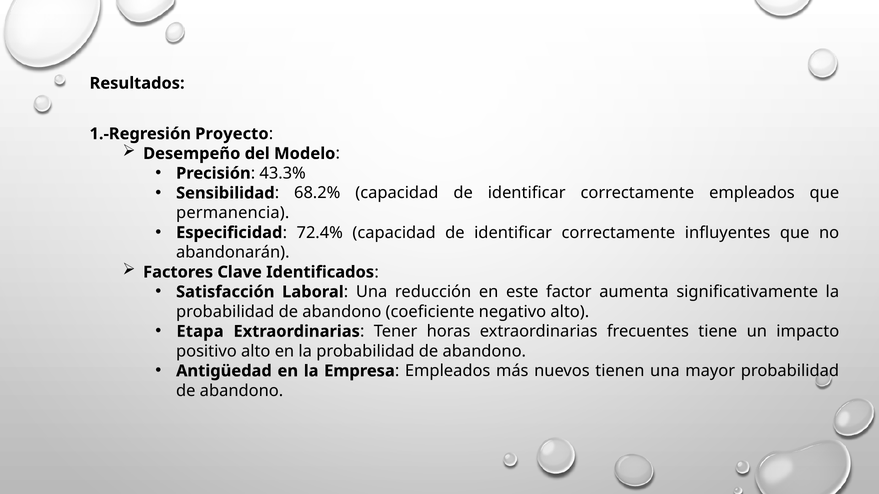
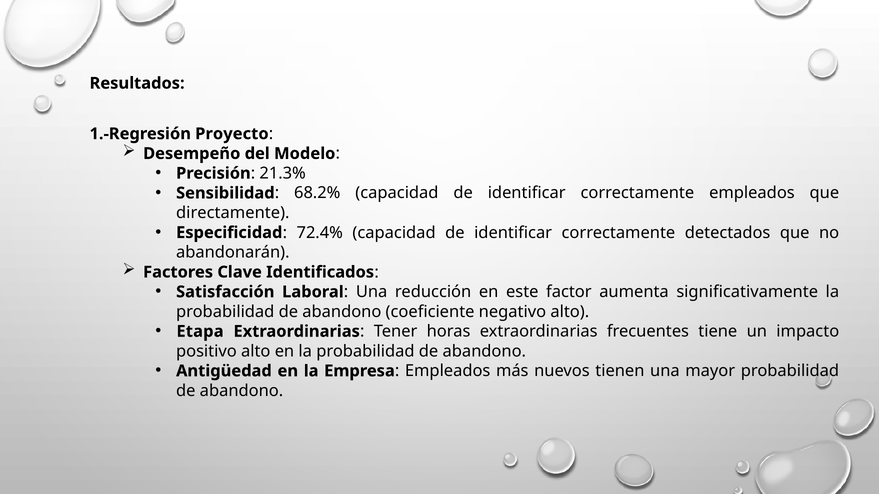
43.3%: 43.3% -> 21.3% (283, 173)
permanencia: permanencia -> directamente (233, 213)
influyentes: influyentes -> detectados (728, 233)
